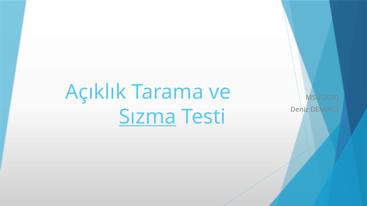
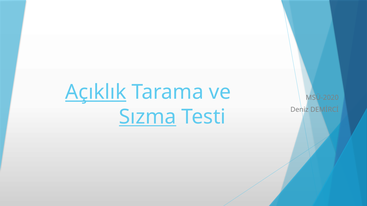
Açıklık underline: none -> present (96, 92)
